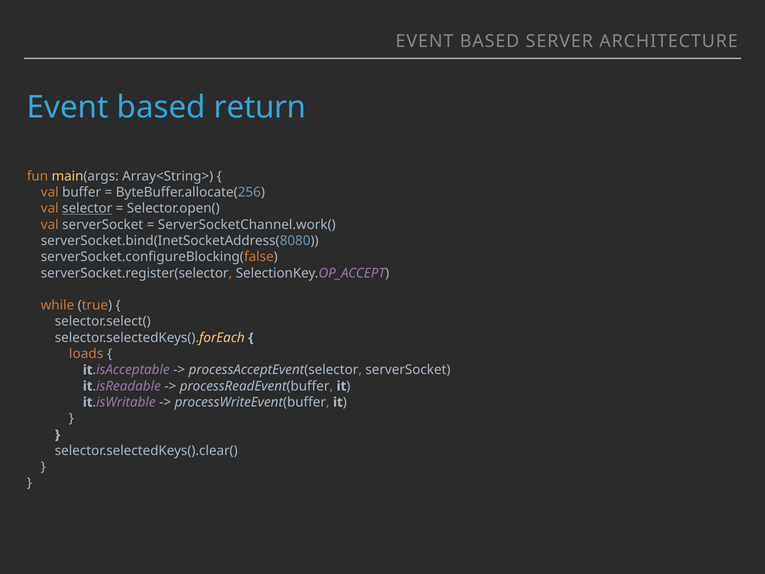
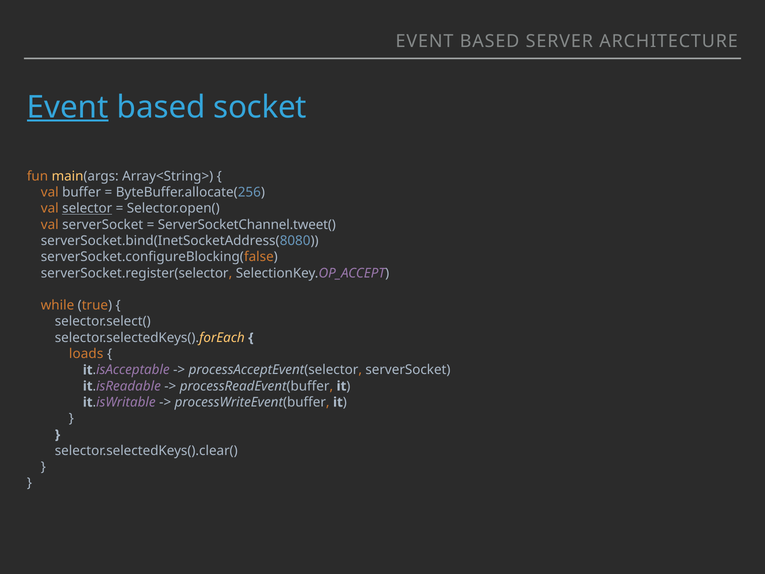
Event underline: none -> present (68, 107)
return: return -> socket (260, 107)
ServerSocketChannel.work(: ServerSocketChannel.work( -> ServerSocketChannel.tweet( (247, 225)
